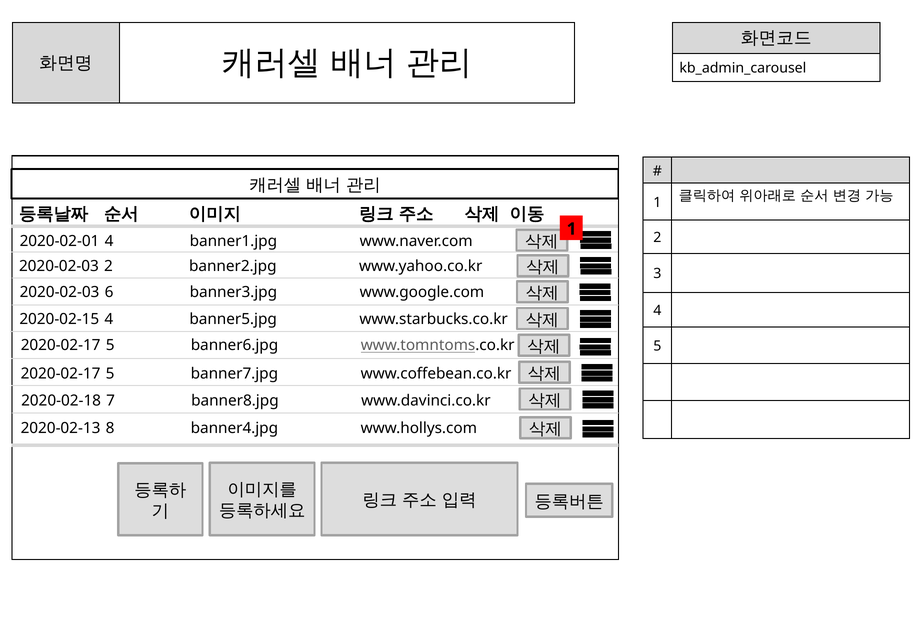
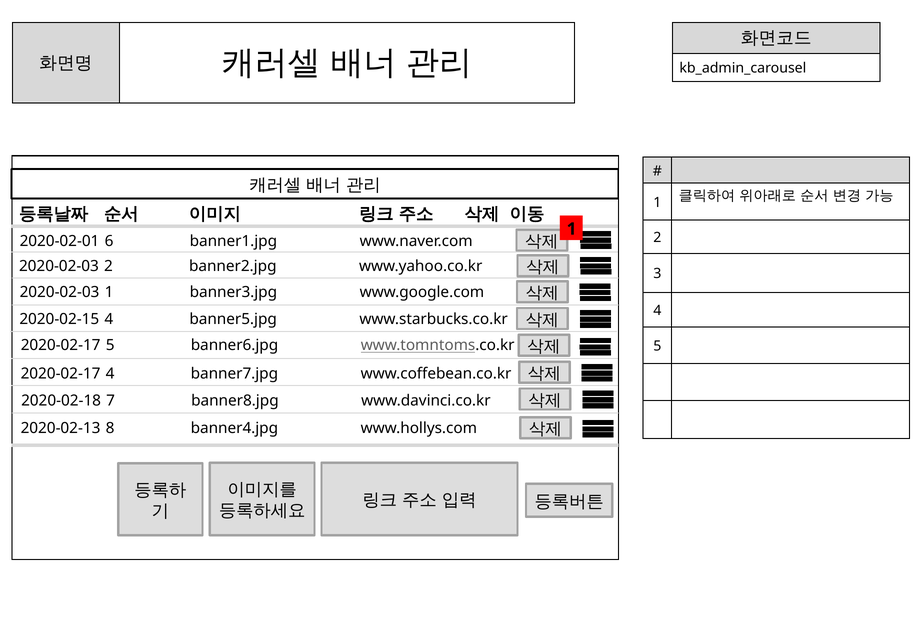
2020-02-01 4: 4 -> 6 (109, 241)
2020-02-03 6: 6 -> 1 (109, 293)
5: 5 -> 4 (110, 374)
